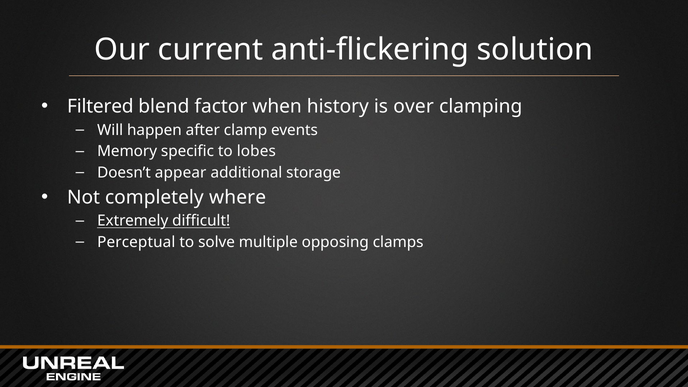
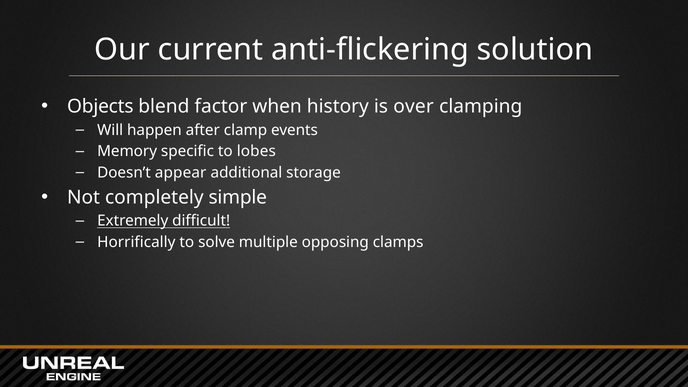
Filtered: Filtered -> Objects (100, 107)
where: where -> simple (238, 197)
Perceptual: Perceptual -> Horrifically (136, 242)
